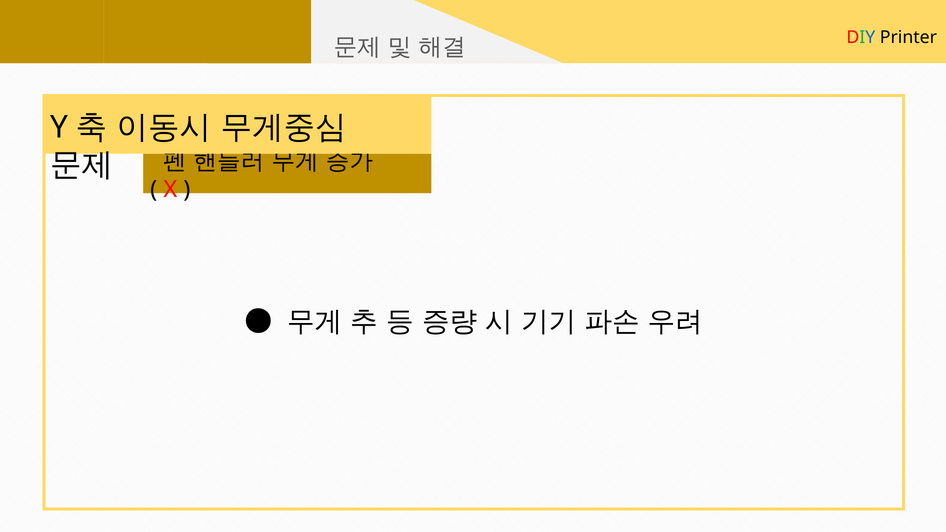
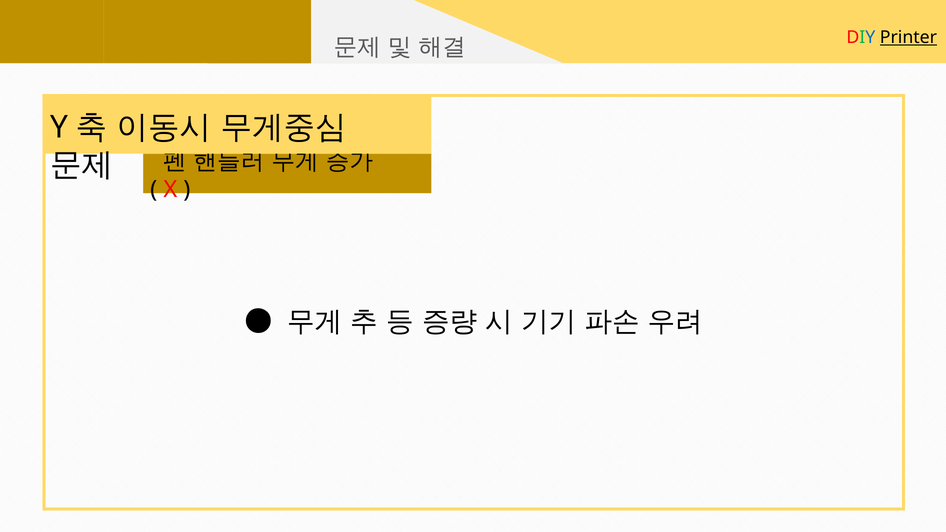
Printer underline: none -> present (908, 37)
